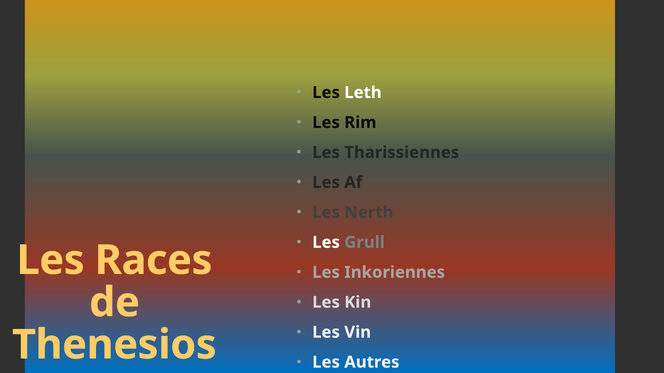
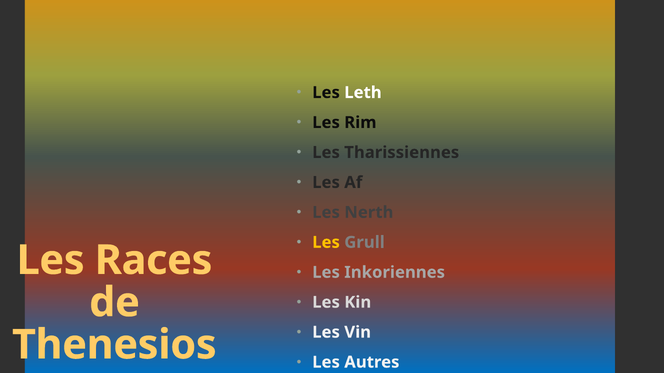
Les colour: white -> yellow (326, 243)
